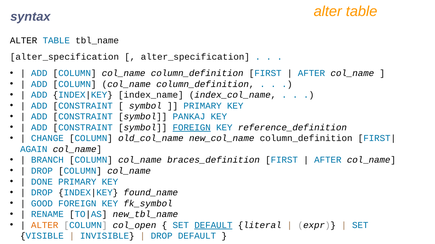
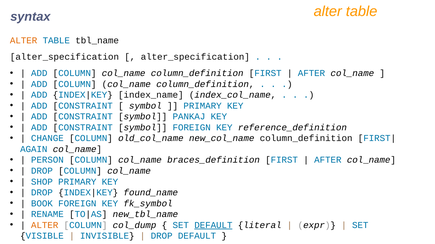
ALTER colour: black -> orange (24, 41)
FOREIGN underline: present -> none (192, 128)
BRANCH: BRANCH -> PERSON (47, 160)
DONE: DONE -> SHOP (42, 182)
GOOD: GOOD -> BOOK (42, 204)
col_open: col_open -> col_dump (135, 226)
